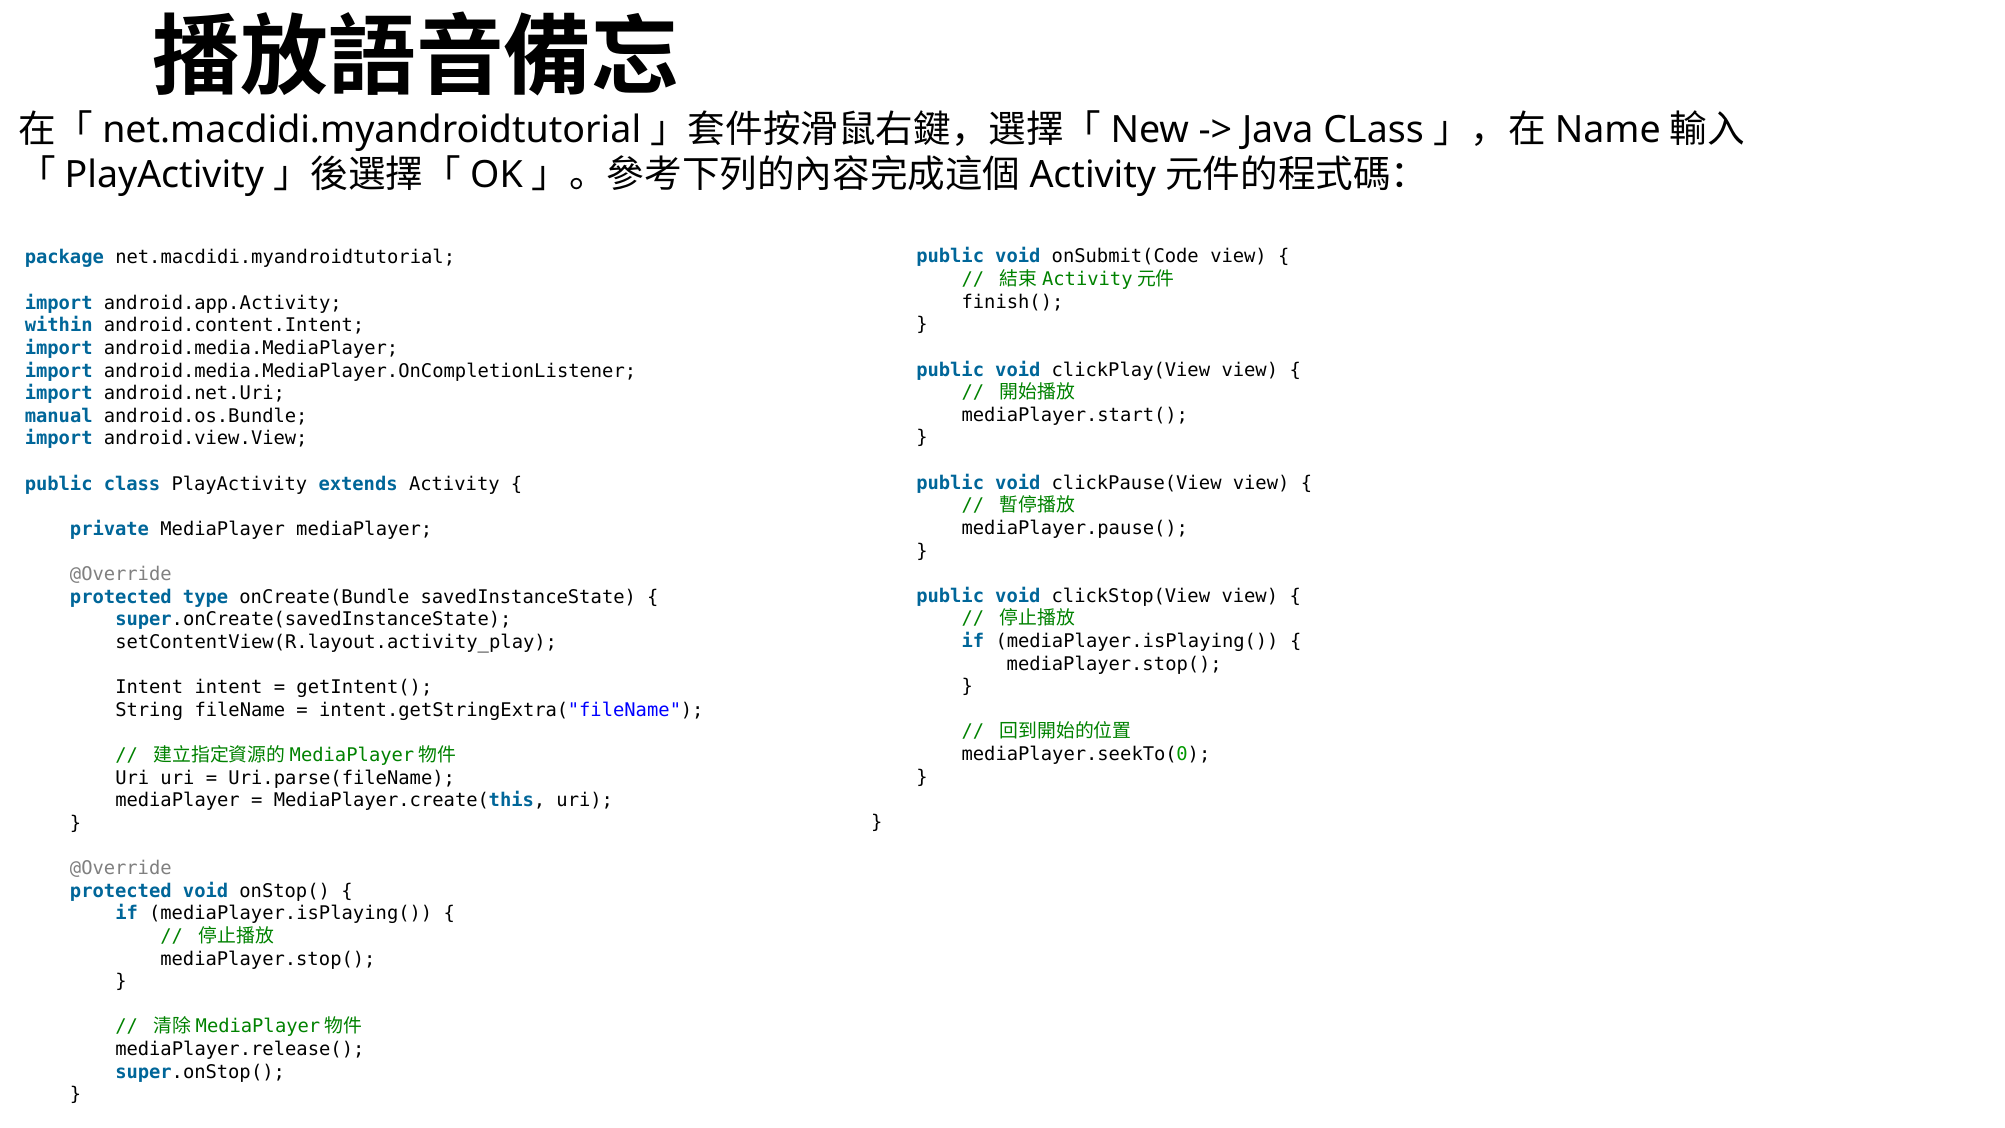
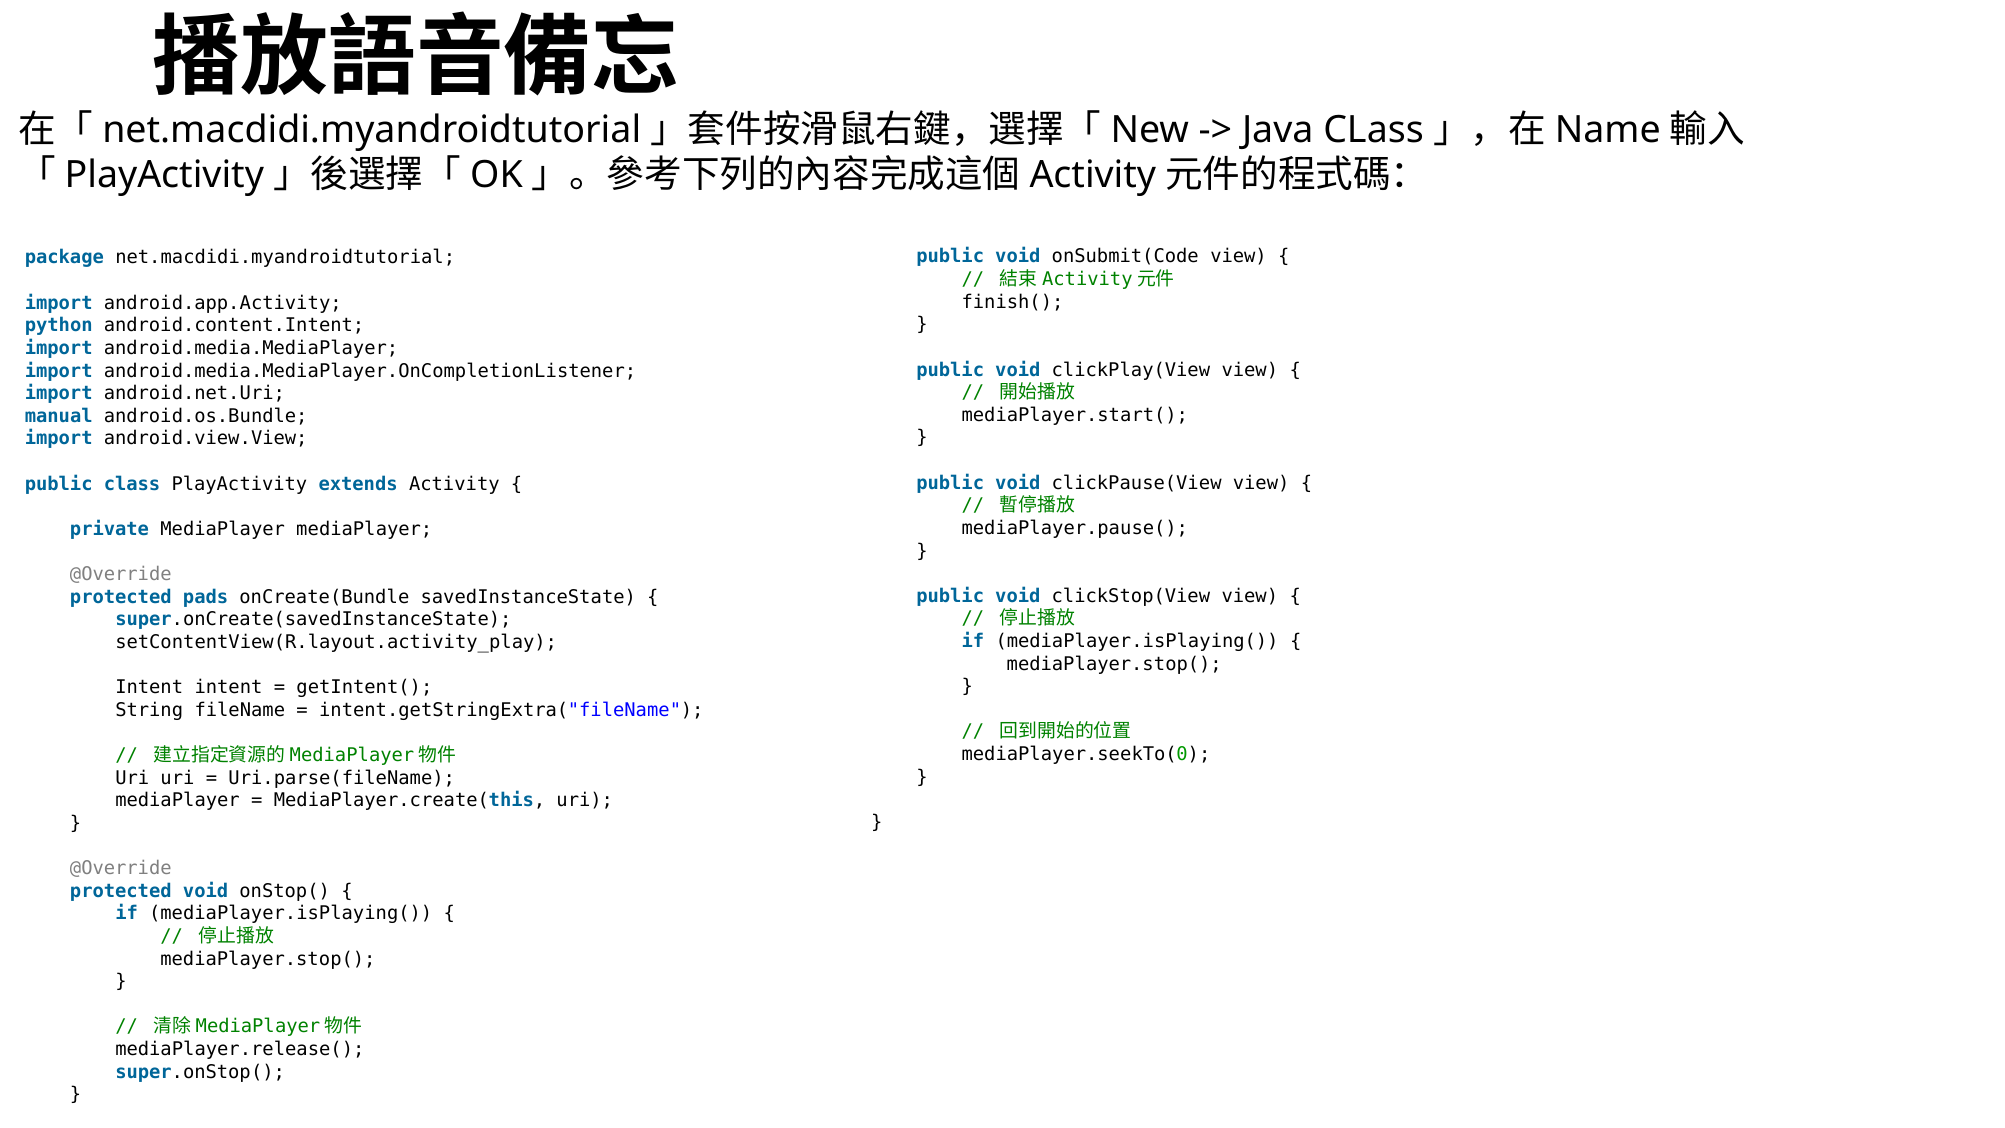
within: within -> python (59, 325)
type: type -> pads (206, 597)
